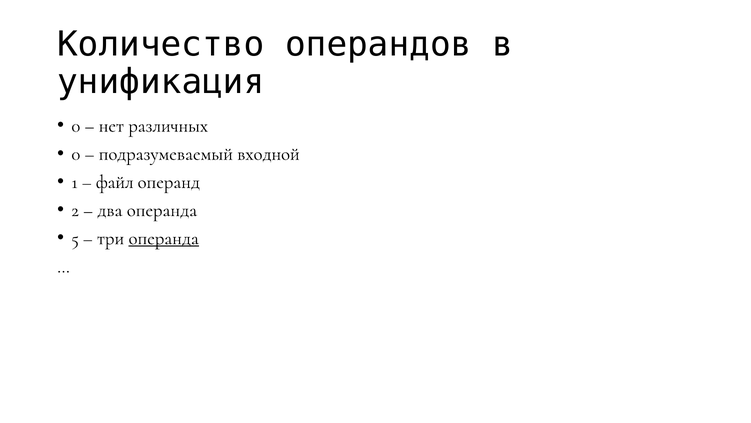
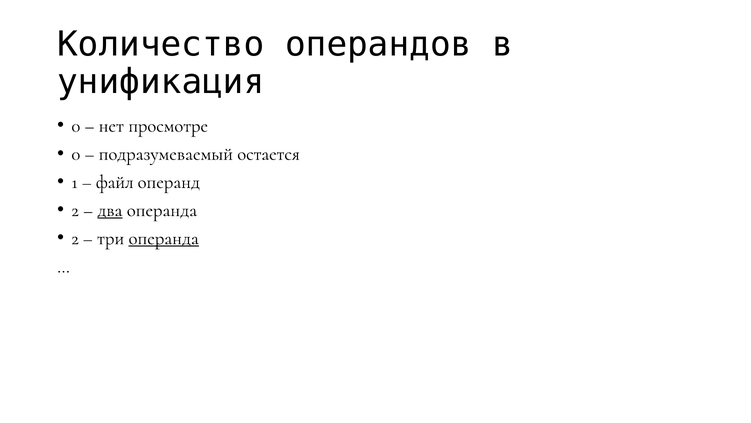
различных: различных -> просмотре (168, 125)
входной: входной -> остается (268, 153)
два underline: none -> present (110, 210)
5: 5 -> 2 (75, 238)
